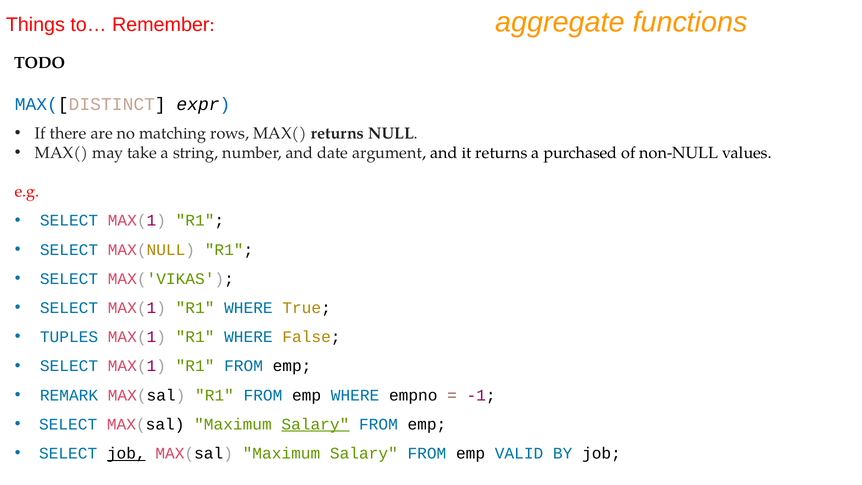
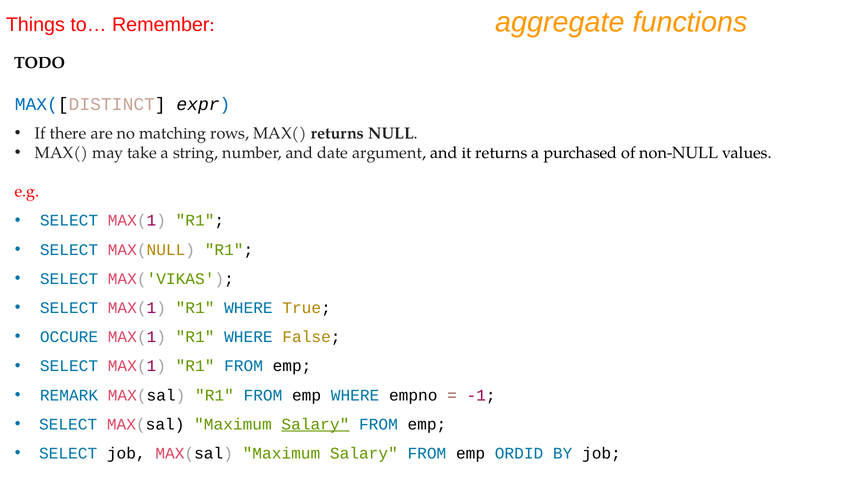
TUPLES: TUPLES -> OCCURE (69, 337)
job underline: present -> none (126, 453)
VALID: VALID -> ORDID (519, 453)
